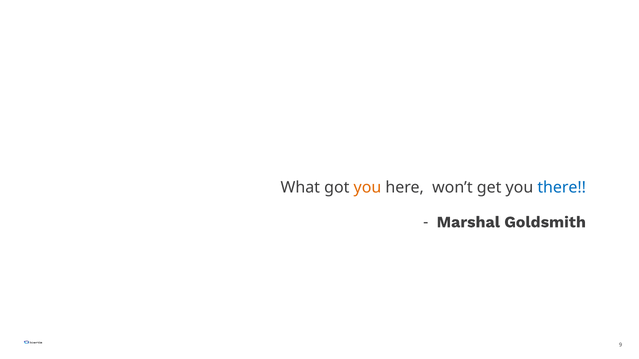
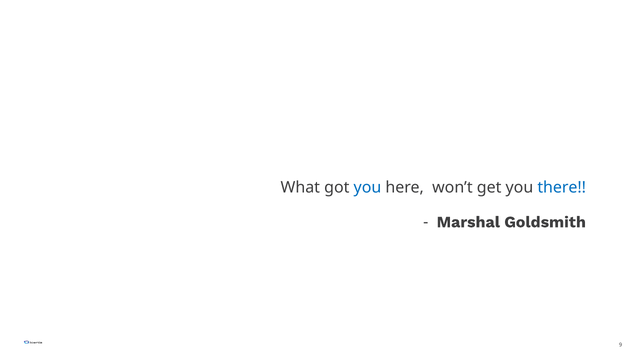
you colour: orange -> blue (367, 188)
